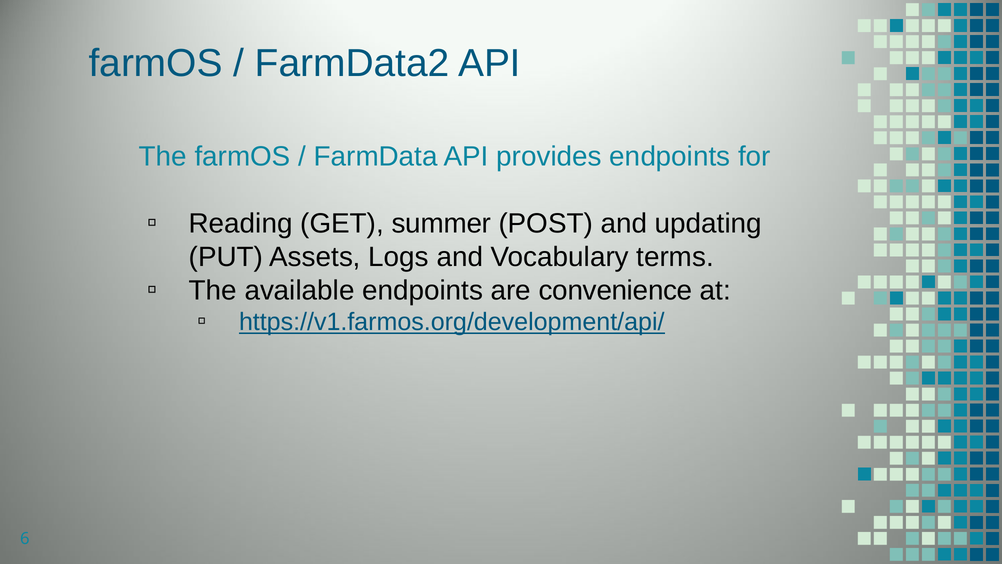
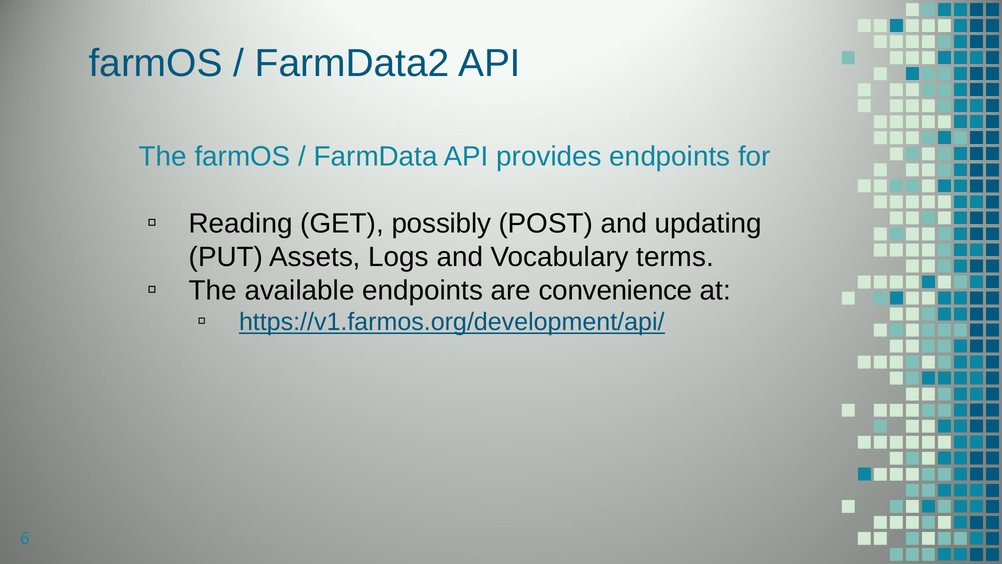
summer: summer -> possibly (441, 223)
